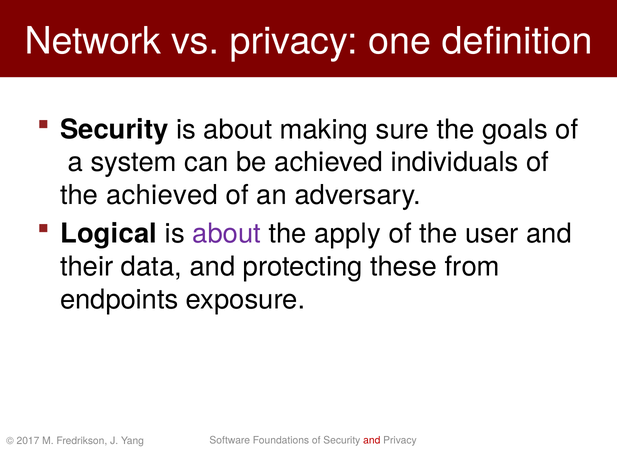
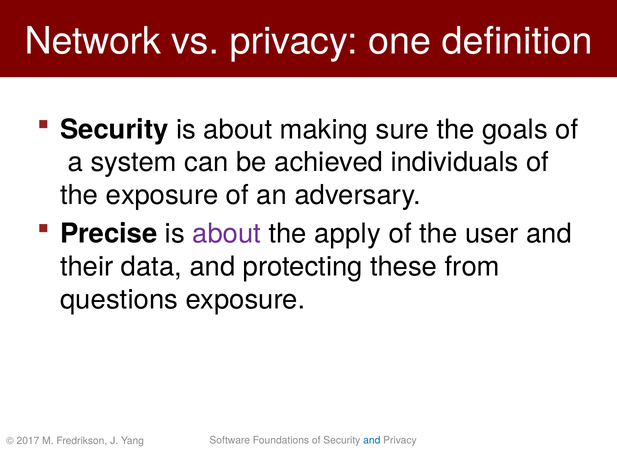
the achieved: achieved -> exposure (162, 195)
Logical: Logical -> Precise (109, 234)
endpoints: endpoints -> questions (119, 299)
and colour: red -> blue (372, 440)
